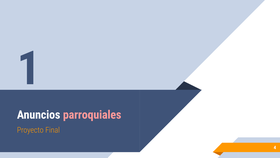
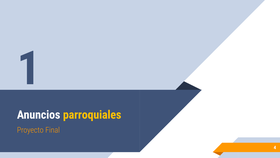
parroquiales colour: pink -> yellow (92, 114)
